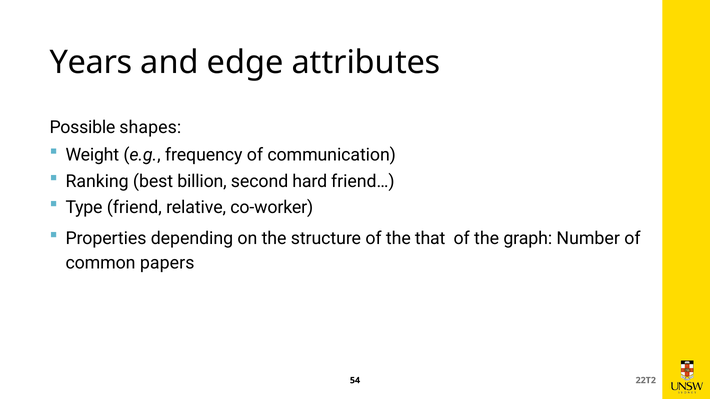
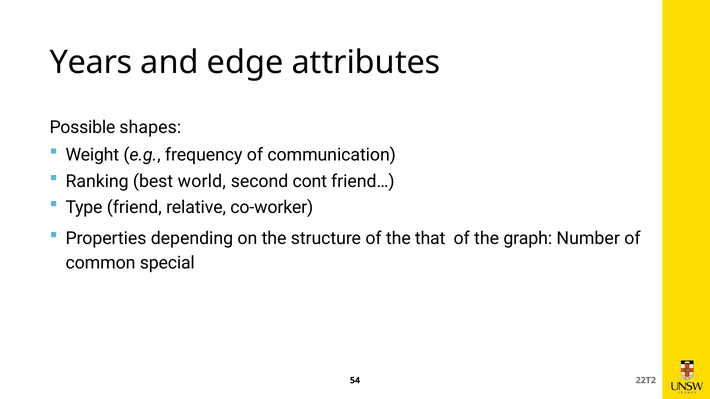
billion: billion -> world (202, 182)
hard: hard -> cont (310, 182)
papers: papers -> special (167, 263)
